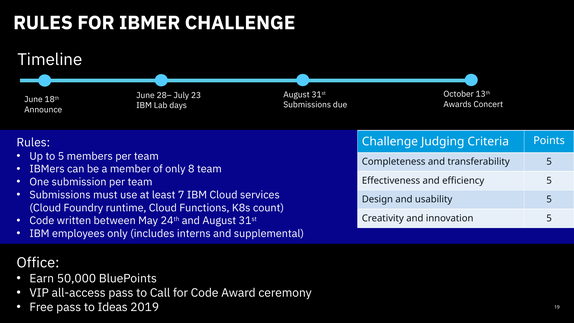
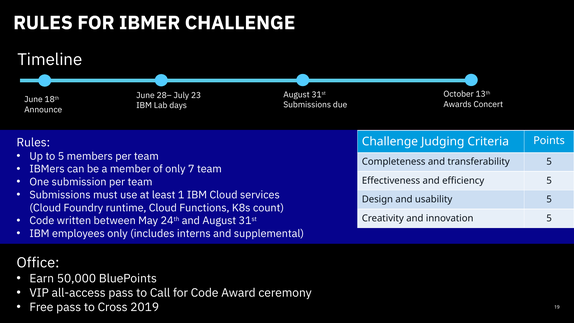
8: 8 -> 7 (191, 169)
7: 7 -> 1 (181, 195)
Ideas: Ideas -> Cross (113, 307)
